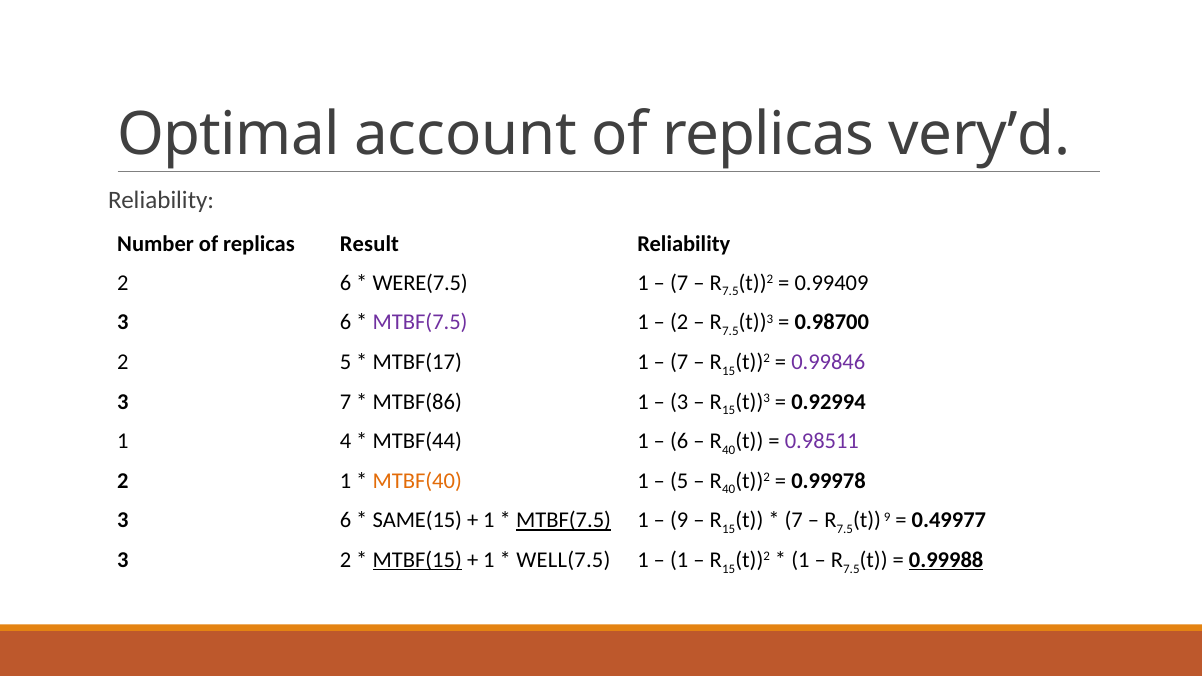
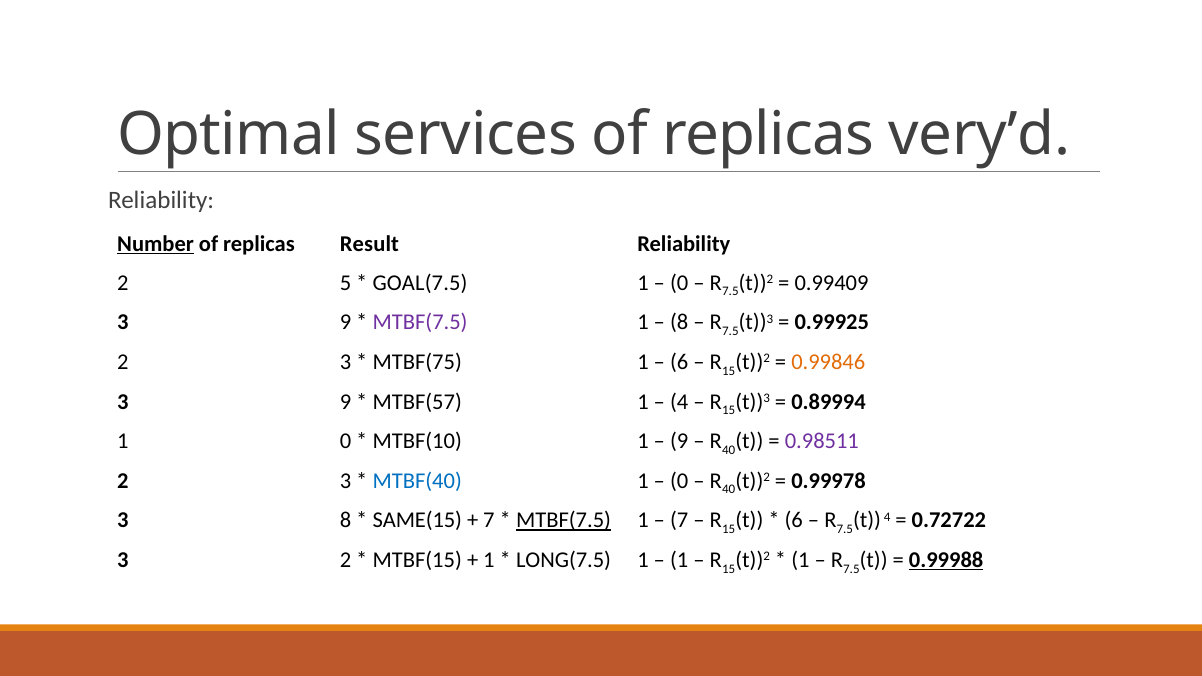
account: account -> services (466, 135)
Number underline: none -> present (156, 244)
2 6: 6 -> 5 (346, 283)
WERE(7.5: WERE(7.5 -> GOAL(7.5 (420, 283)
7: 7 -> 0 (679, 283)
6: 6 -> 9 (346, 322)
2: 2 -> 8 (679, 322)
0.98700: 0.98700 -> 0.99925 (832, 322)
5: 5 -> 3 (346, 362)
MTBF(17: MTBF(17 -> MTBF(75 (417, 362)
7: 7 -> 6 (679, 362)
0.99846 colour: purple -> orange (828, 362)
7: 7 -> 9 (346, 402)
MTBF(86: MTBF(86 -> MTBF(57 (417, 402)
3: 3 -> 4 (679, 402)
0.92994: 0.92994 -> 0.89994 (828, 402)
1 4: 4 -> 0 (346, 441)
MTBF(44: MTBF(44 -> MTBF(10 (417, 441)
6: 6 -> 9 (679, 441)
1: 1 -> 3 (346, 481)
MTBF(40 colour: orange -> blue (417, 481)
5: 5 -> 0 (679, 481)
6: 6 -> 8 (346, 521)
1: 1 -> 7 (489, 521)
9: 9 -> 7 (679, 521)
7: 7 -> 6 (794, 521)
9: 9 -> 4 (887, 517)
0.49977: 0.49977 -> 0.72722 (949, 521)
MTBF(15 underline: present -> none (417, 560)
WELL(7.5: WELL(7.5 -> LONG(7.5 (564, 560)
